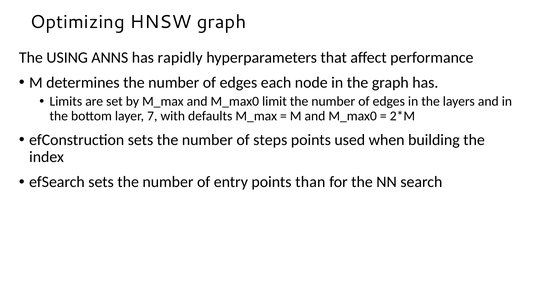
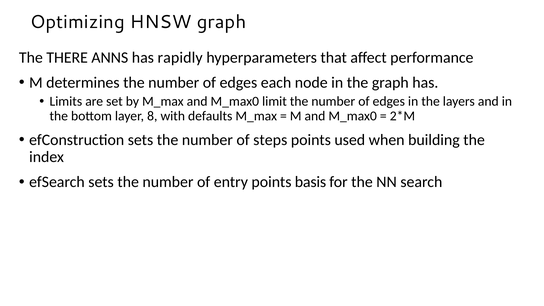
USING: USING -> THERE (67, 58)
7: 7 -> 8 (152, 116)
than: than -> basis (310, 182)
